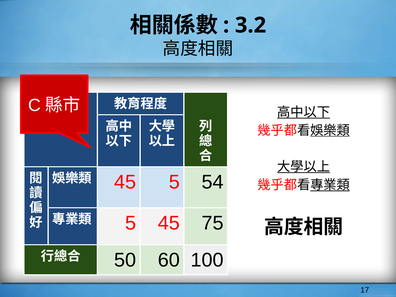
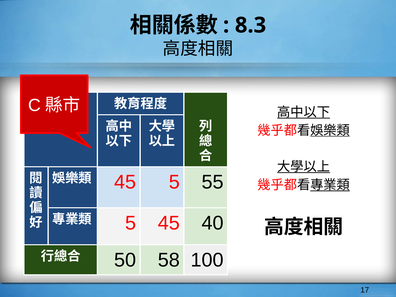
3.2: 3.2 -> 8.3 (251, 25)
54: 54 -> 55 (213, 182)
75: 75 -> 40 (213, 223)
60: 60 -> 58 (169, 260)
